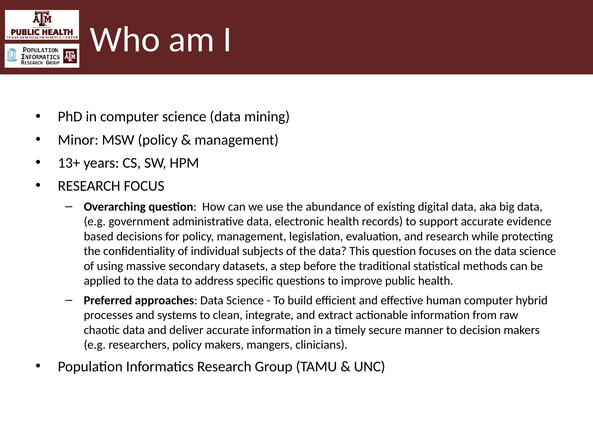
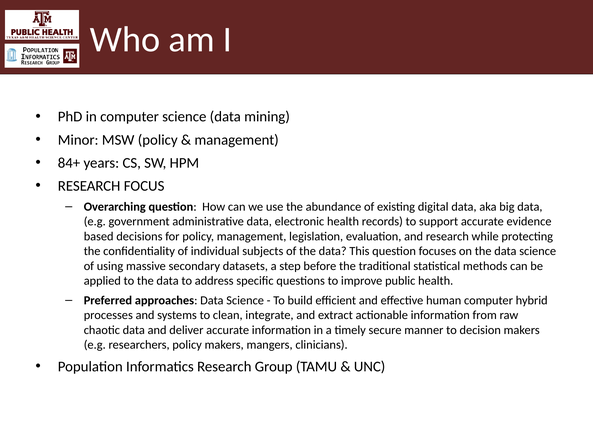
13+: 13+ -> 84+ (69, 163)
